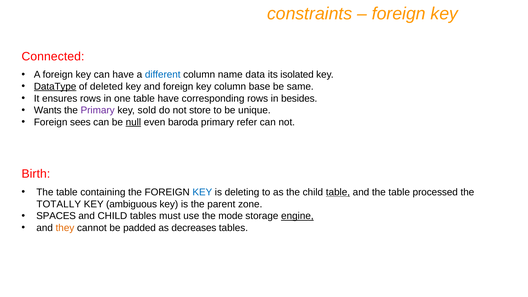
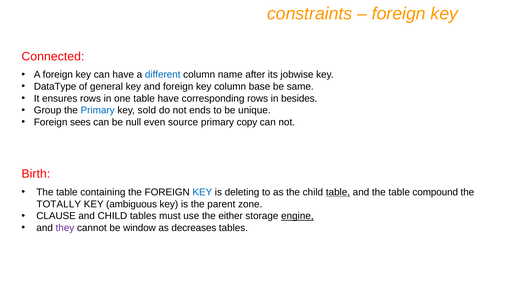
data: data -> after (255, 75)
isolated: isolated -> jobwise (297, 75)
DataType underline: present -> none (55, 87)
deleted: deleted -> general (106, 87)
Wants: Wants -> Group (48, 110)
Primary colour: purple -> blue (98, 110)
store: store -> ends (200, 110)
null underline: present -> none (133, 122)
baroda: baroda -> source (183, 122)
refer: refer -> copy (247, 122)
processed: processed -> compound (435, 192)
SPACES: SPACES -> CLAUSE (56, 216)
mode: mode -> either (231, 216)
they colour: orange -> purple (65, 228)
padded: padded -> window (139, 228)
